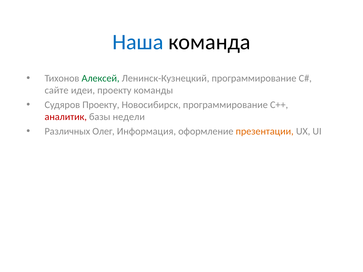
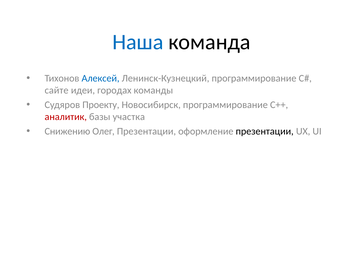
Алексей colour: green -> blue (101, 78)
идеи проекту: проекту -> городах (114, 90)
недели: недели -> участка (129, 117)
Различных: Различных -> Снижению (67, 131)
Олег Информация: Информация -> Презентации (146, 131)
презентации colour: orange -> black (265, 131)
